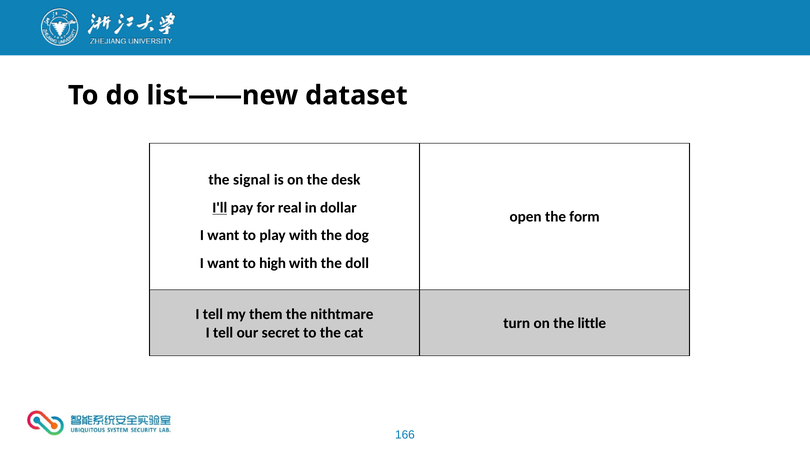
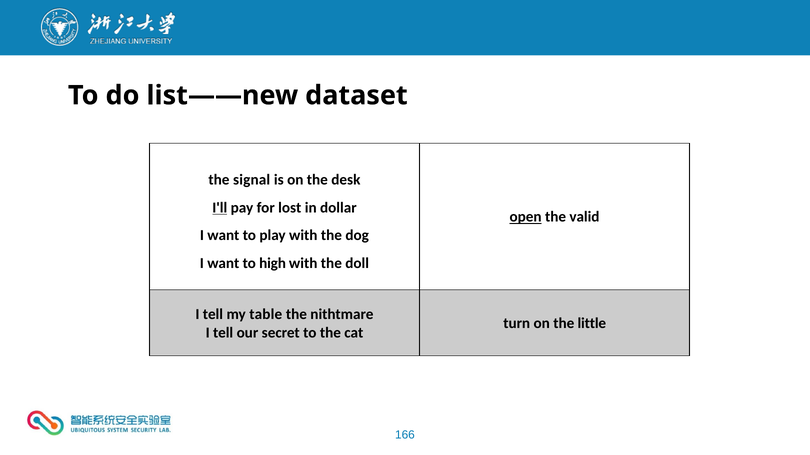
real: real -> lost (290, 208)
open underline: none -> present (526, 217)
form: form -> valid (584, 217)
them: them -> table (266, 314)
